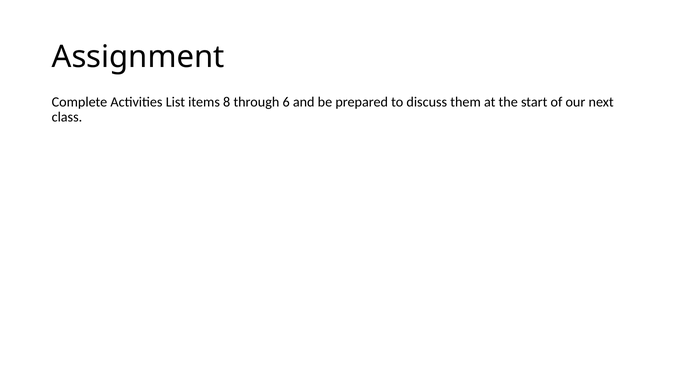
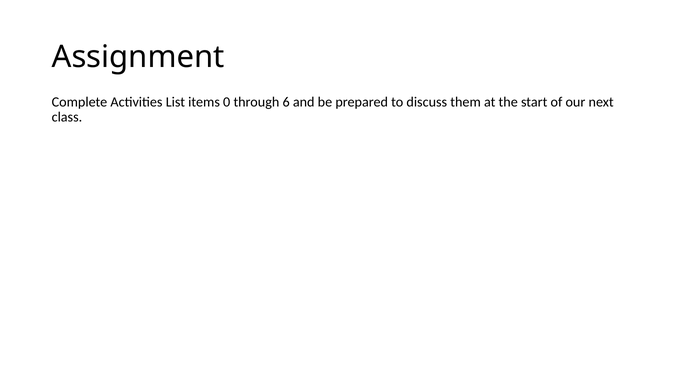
8: 8 -> 0 (227, 102)
